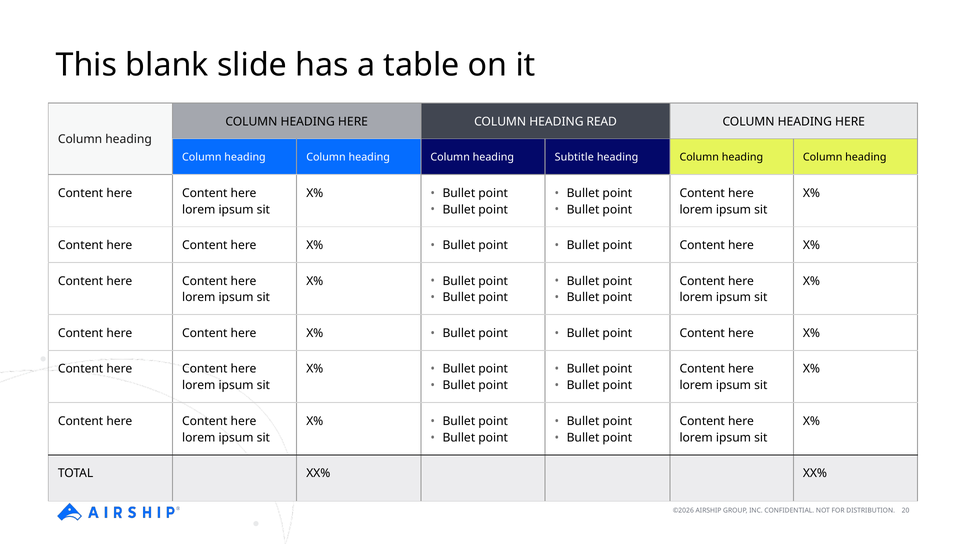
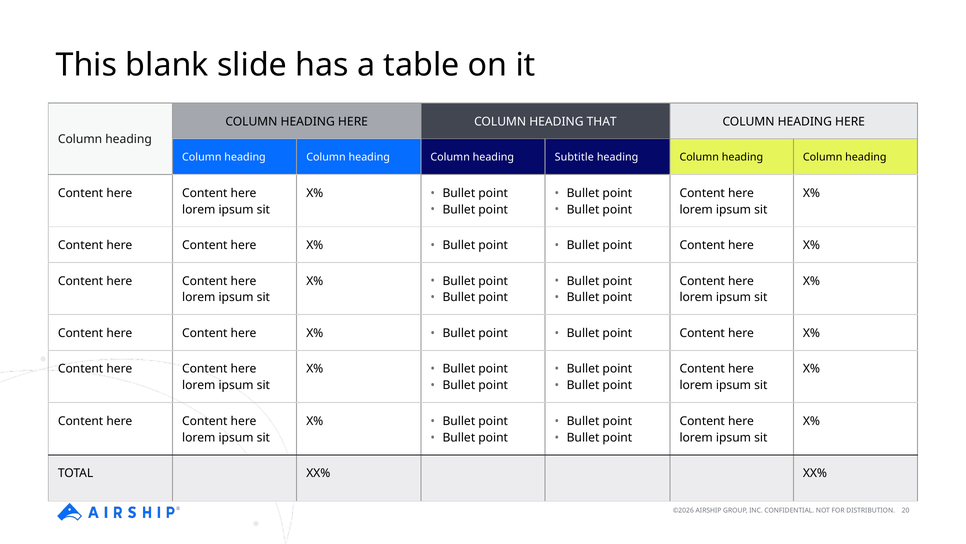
READ: READ -> THAT (602, 121)
